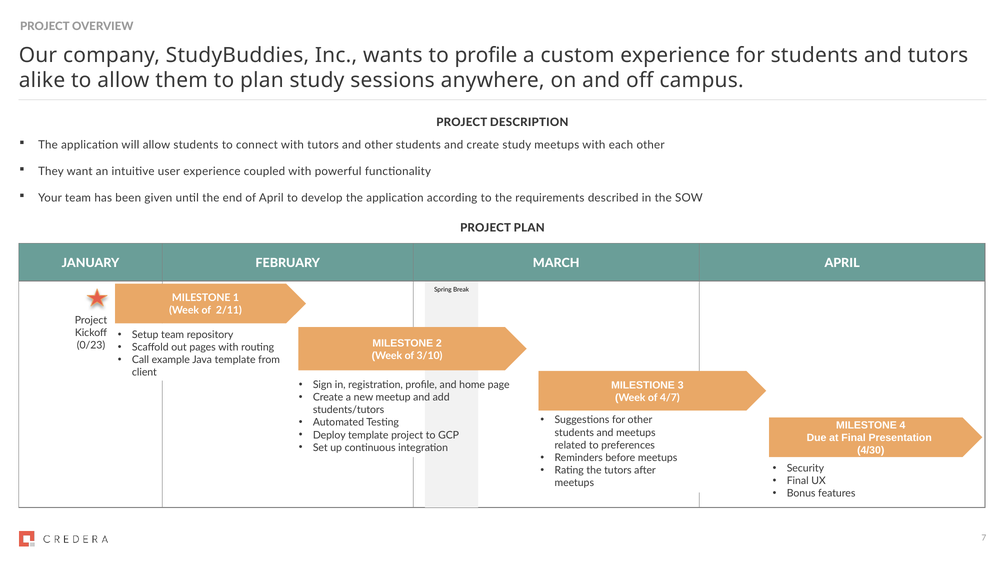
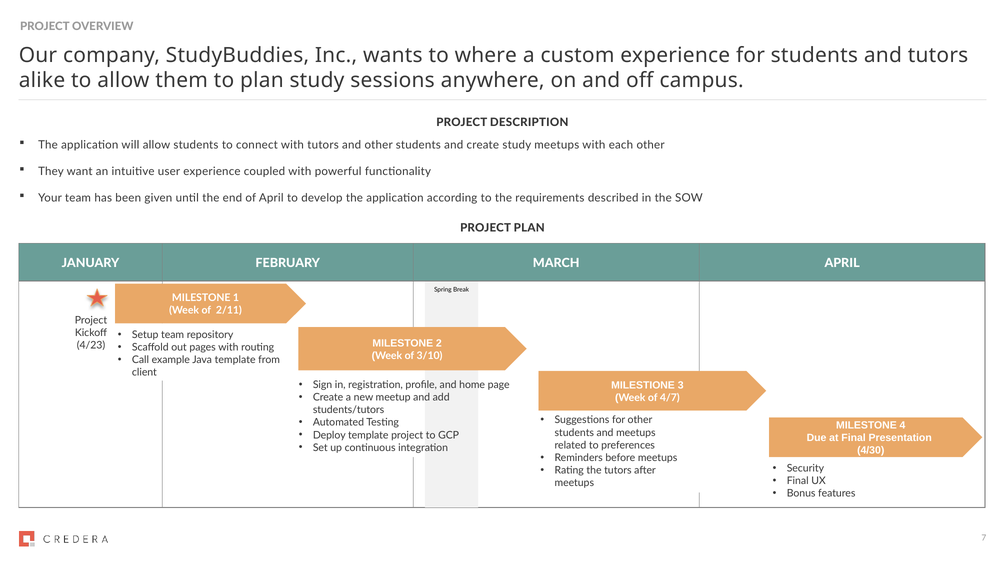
to profile: profile -> where (486, 55)
0/23: 0/23 -> 4/23 (91, 345)
